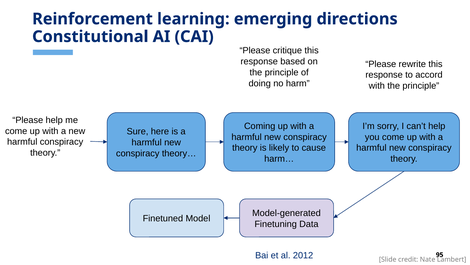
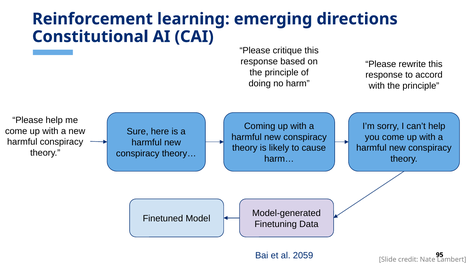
2012: 2012 -> 2059 (303, 255)
